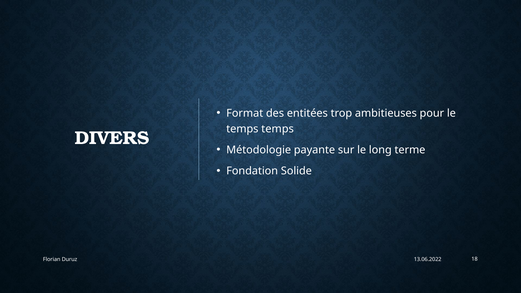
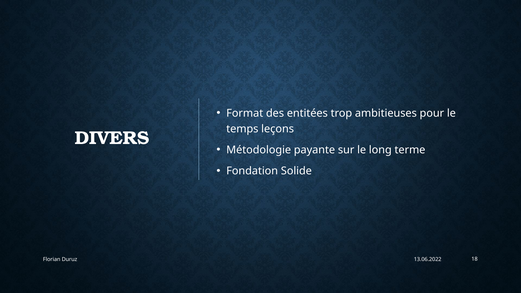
temps temps: temps -> leçons (278, 129)
